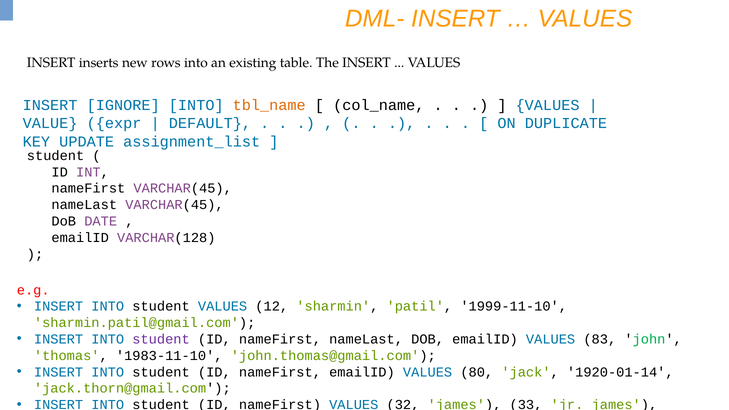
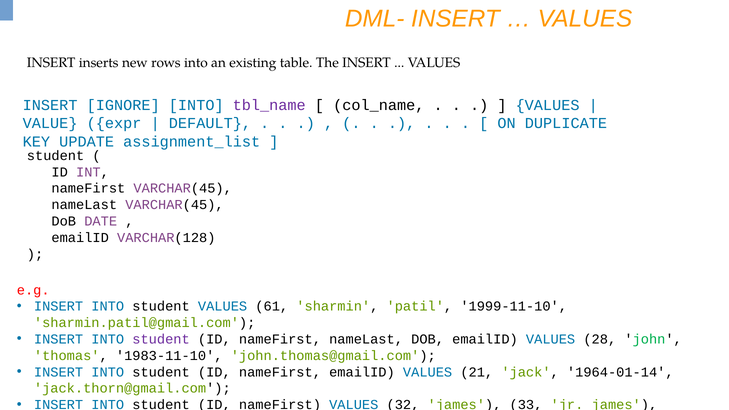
tbl_name colour: orange -> purple (269, 105)
12: 12 -> 61 (272, 306)
83: 83 -> 28 (600, 339)
80: 80 -> 21 (477, 372)
1920-01-14: 1920-01-14 -> 1964-01-14 (620, 372)
